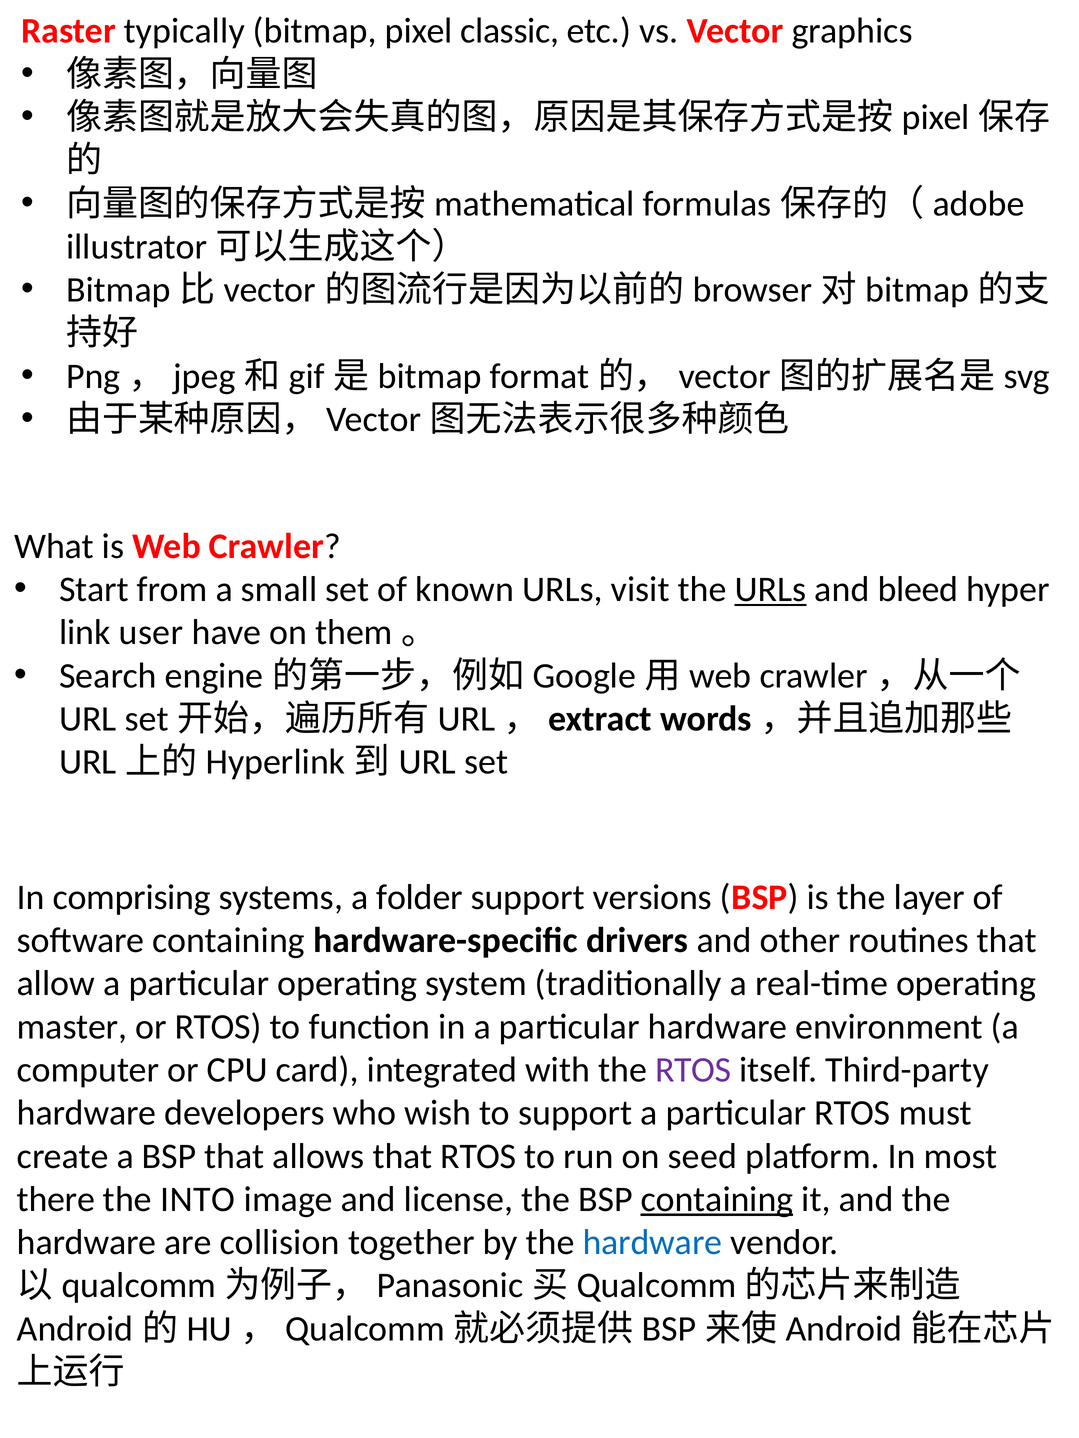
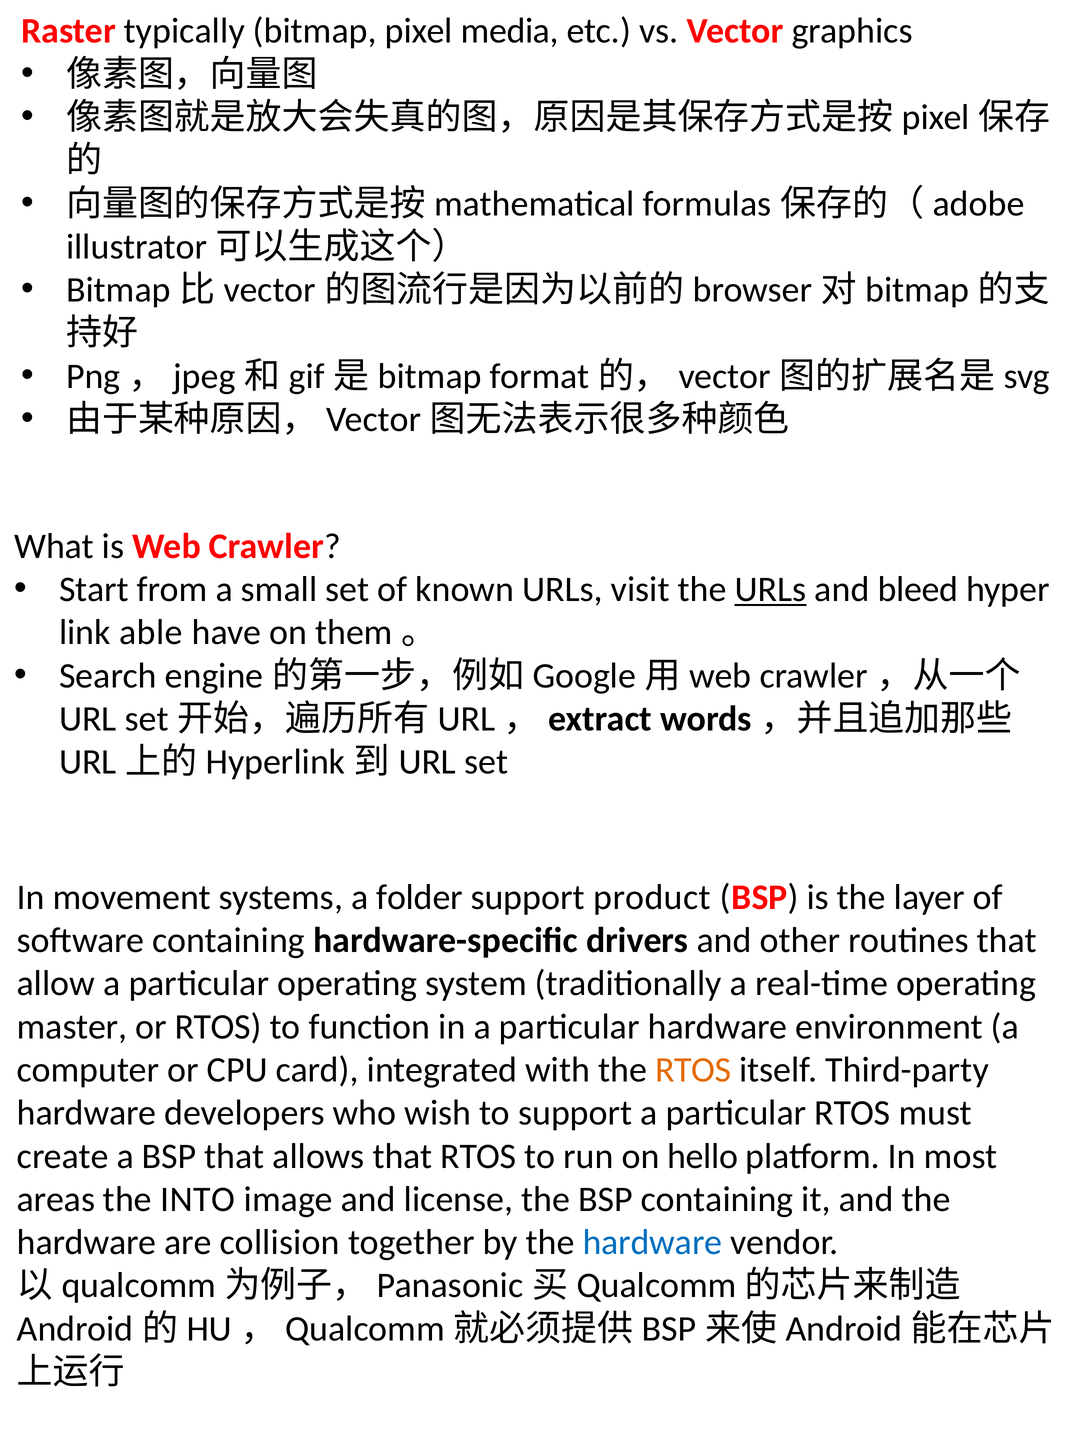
classic: classic -> media (510, 31)
user: user -> able (151, 633)
comprising: comprising -> movement (132, 898)
versions: versions -> product (652, 898)
RTOS colour: purple -> orange (693, 1070)
seed: seed -> hello (703, 1157)
there: there -> areas (56, 1200)
containing underline: present -> none (717, 1200)
